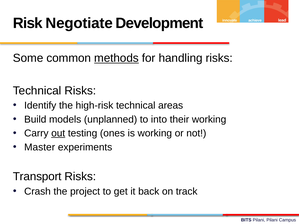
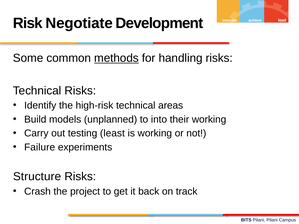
out underline: present -> none (58, 133)
ones: ones -> least (112, 133)
Master: Master -> Failure (40, 147)
Transport: Transport -> Structure (37, 177)
